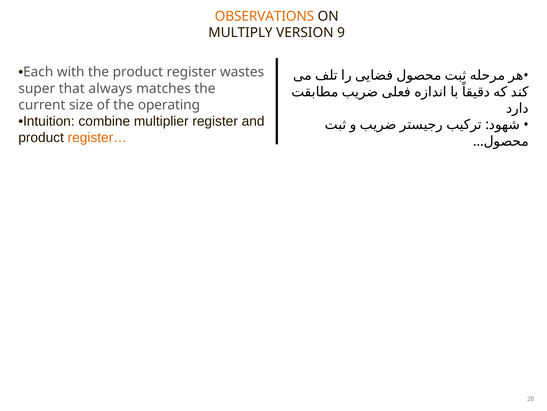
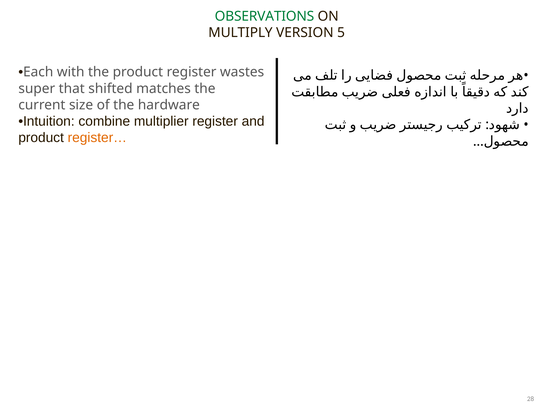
OBSERVATIONS colour: orange -> green (264, 16)
9: 9 -> 5 (341, 33)
always: always -> shifted (110, 88)
operating: operating -> hardware (169, 105)
